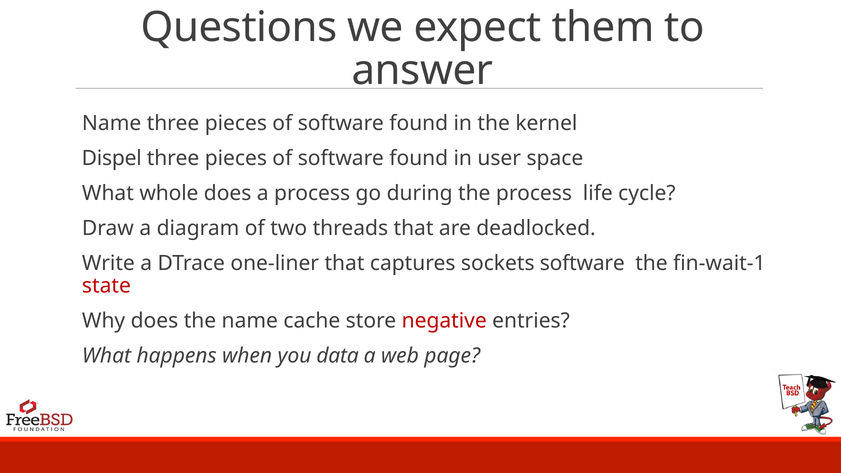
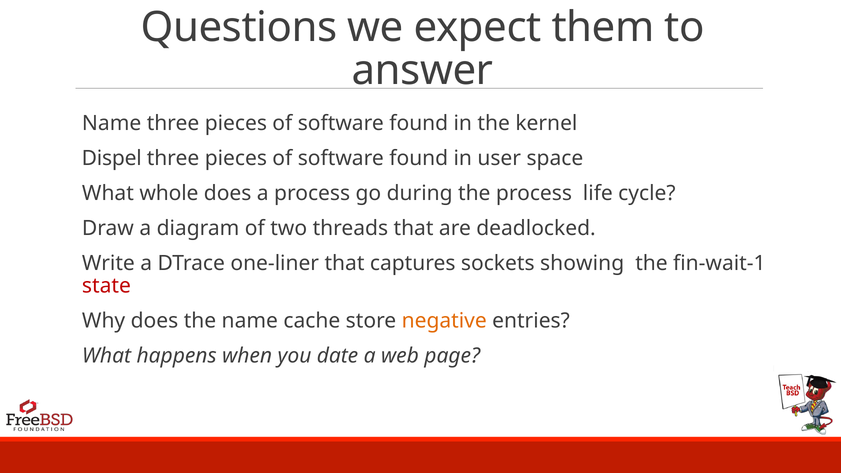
sockets software: software -> showing (582, 263)
negative colour: red -> orange (444, 321)
data: data -> date (338, 356)
